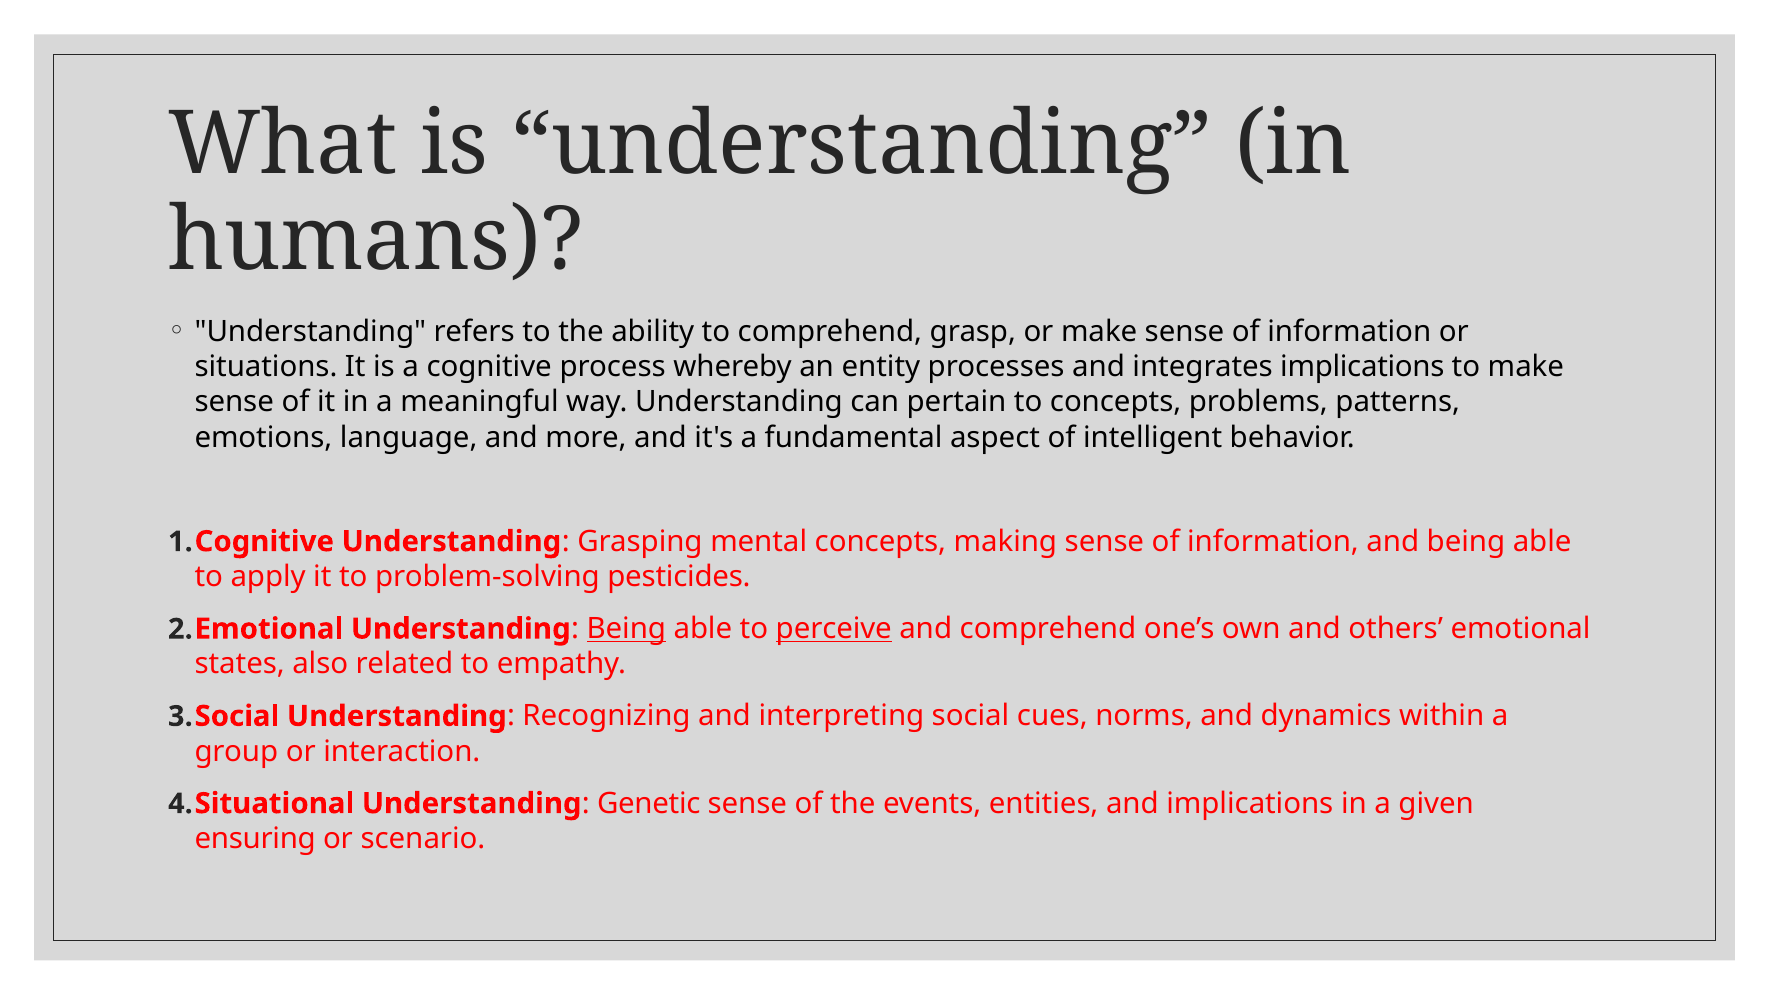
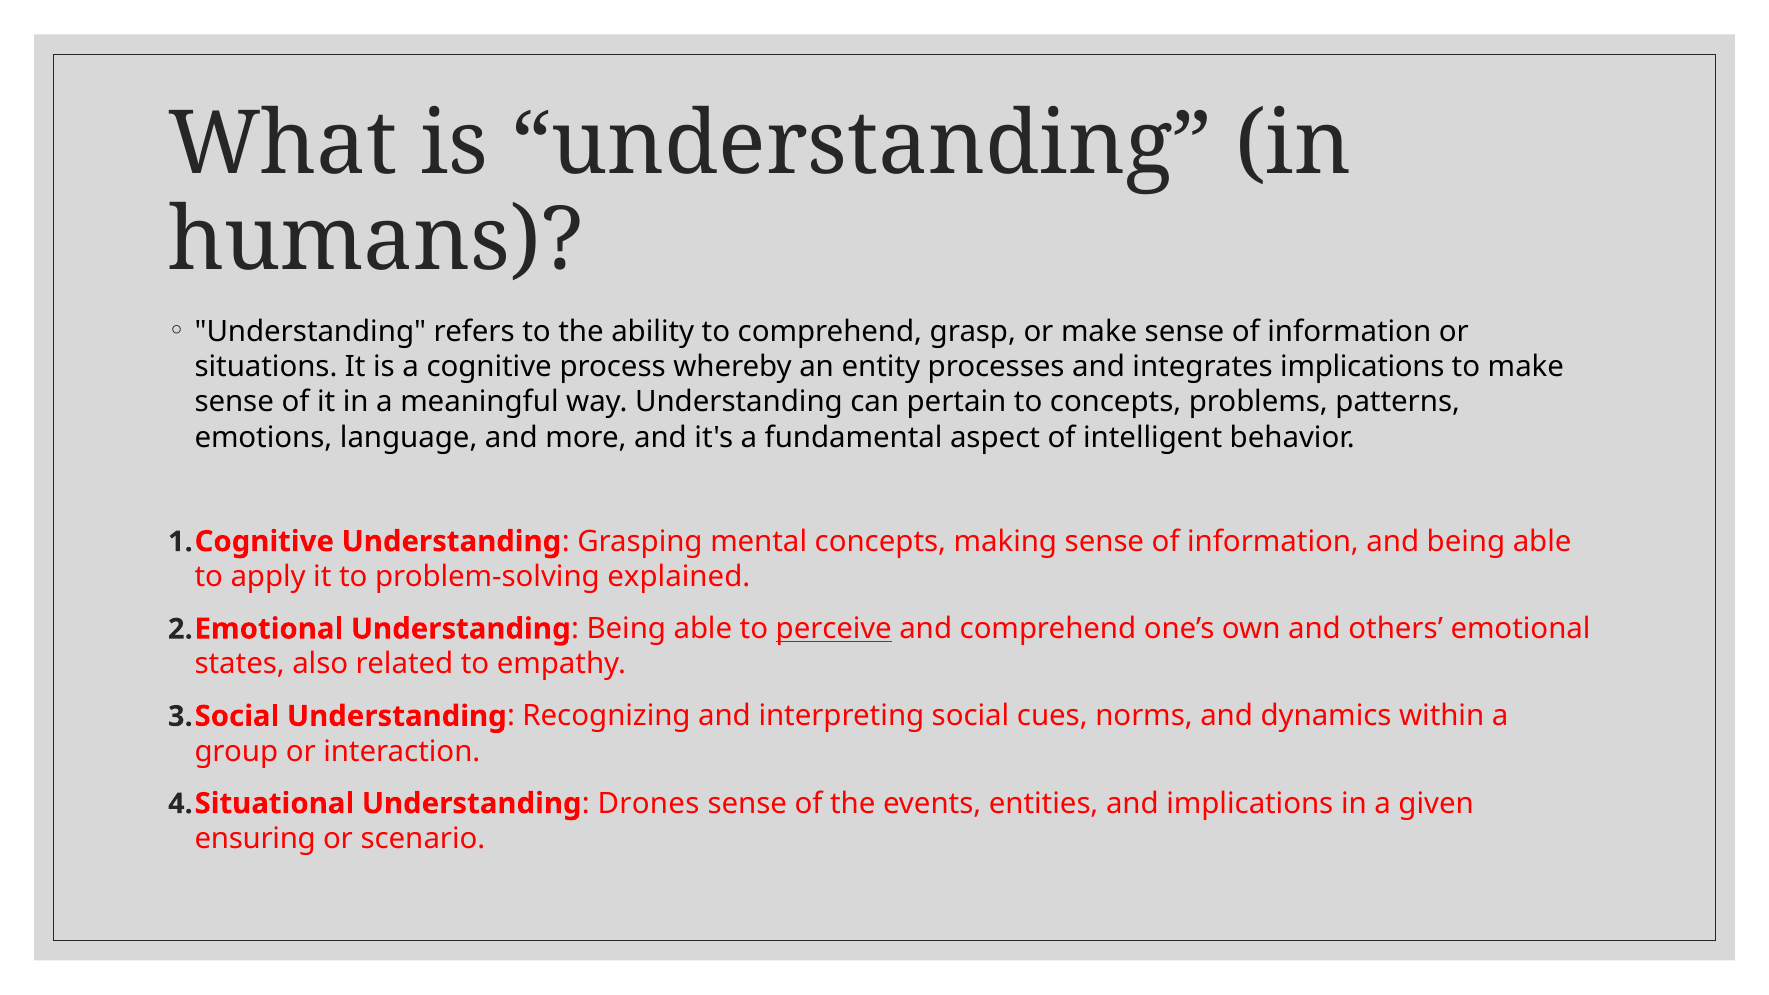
pesticides: pesticides -> explained (679, 577)
Being underline: present -> none (626, 629)
Genetic: Genetic -> Drones (648, 804)
